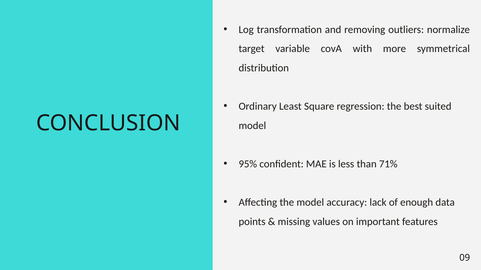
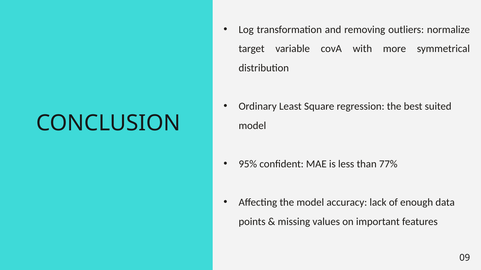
71%: 71% -> 77% (388, 164)
